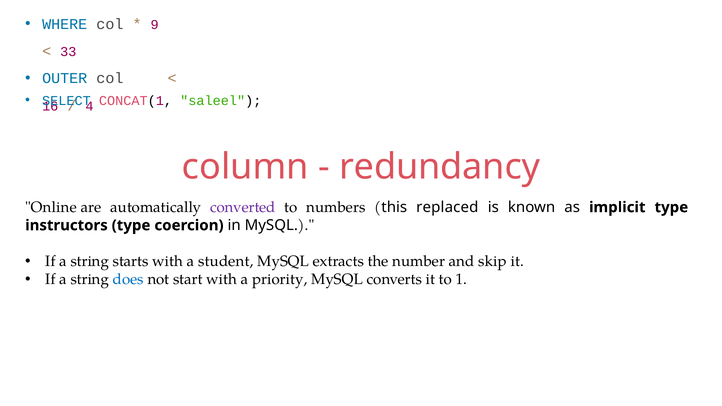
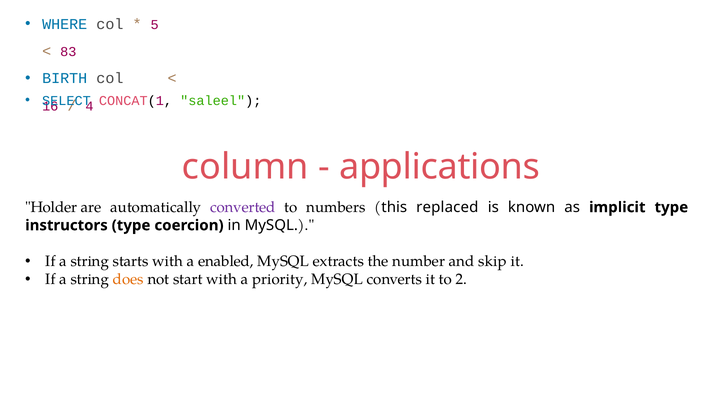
9: 9 -> 5 (155, 25)
33: 33 -> 83 (68, 52)
OUTER: OUTER -> BIRTH (65, 79)
redundancy: redundancy -> applications (440, 167)
Online: Online -> Holder (51, 207)
student: student -> enabled (226, 262)
does colour: blue -> orange (128, 280)
1: 1 -> 2 (461, 280)
